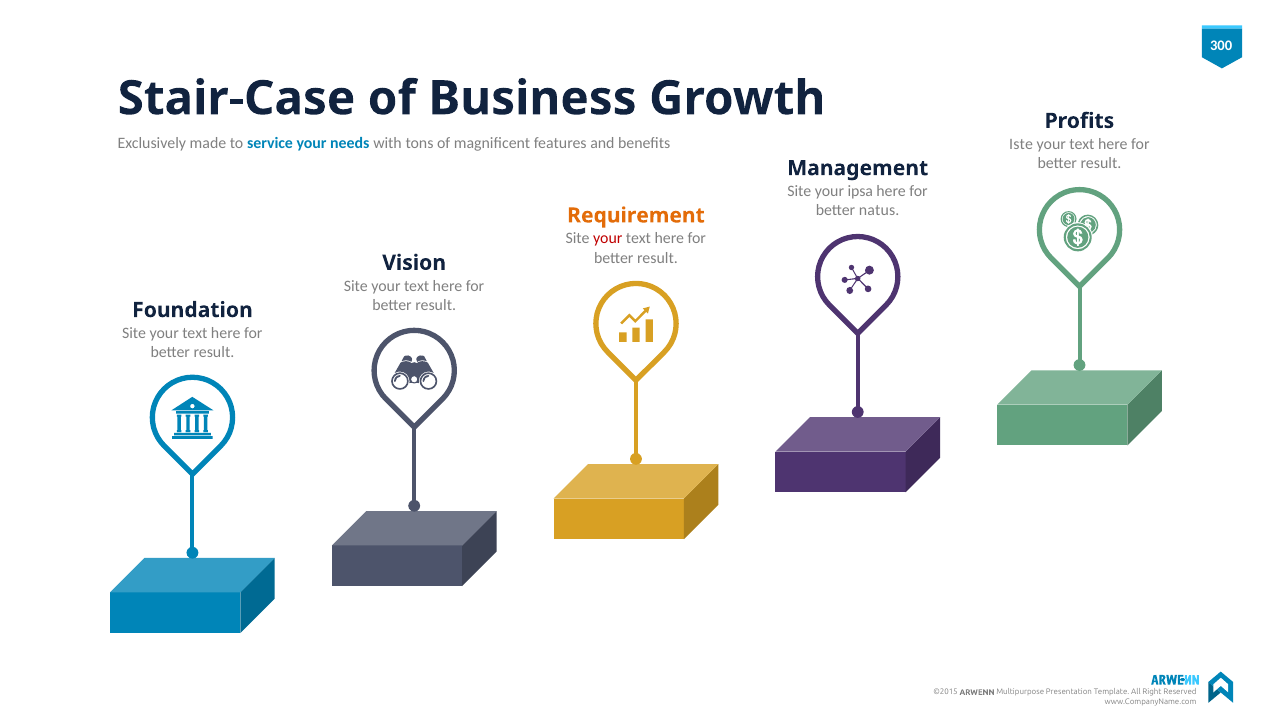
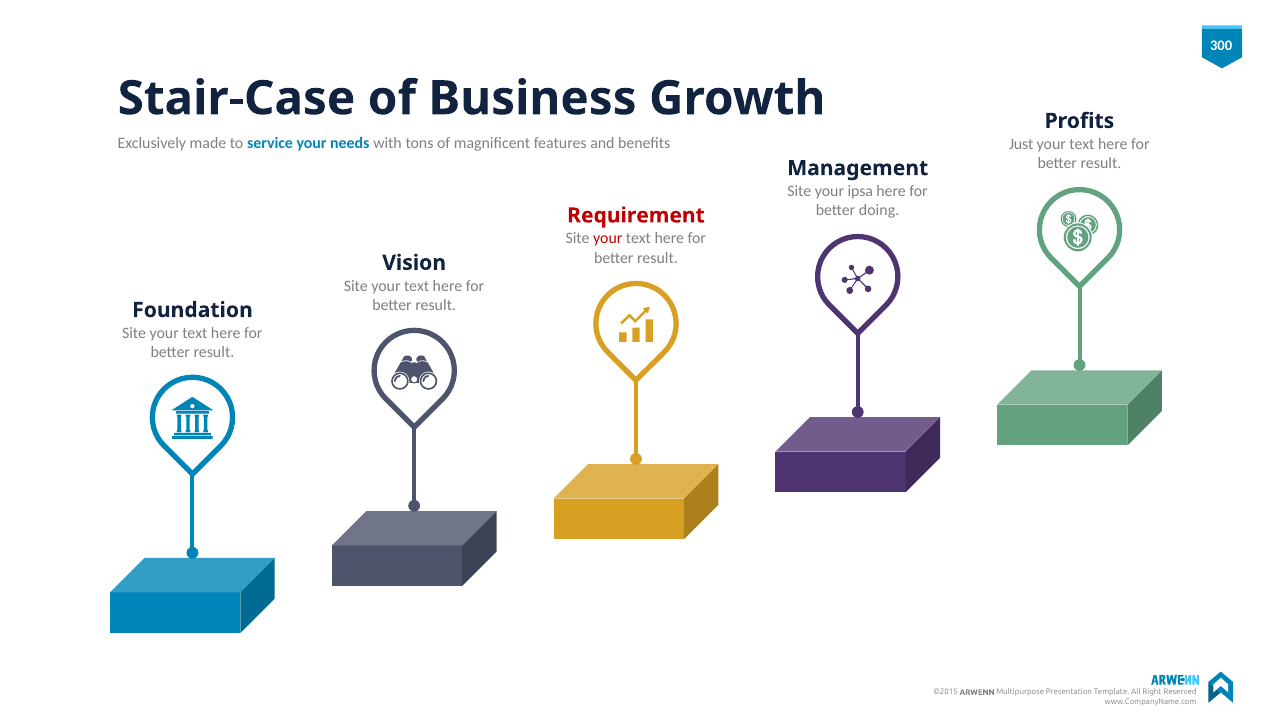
Iste: Iste -> Just (1021, 144)
natus: natus -> doing (879, 211)
Requirement colour: orange -> red (636, 216)
